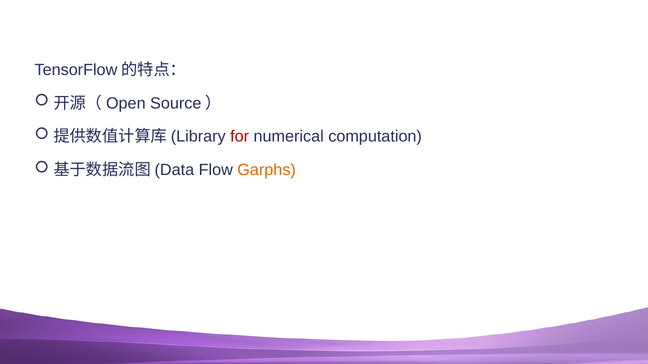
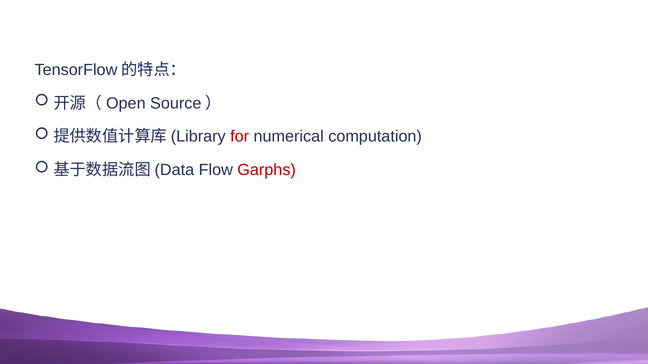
Garphs colour: orange -> red (267, 170)
